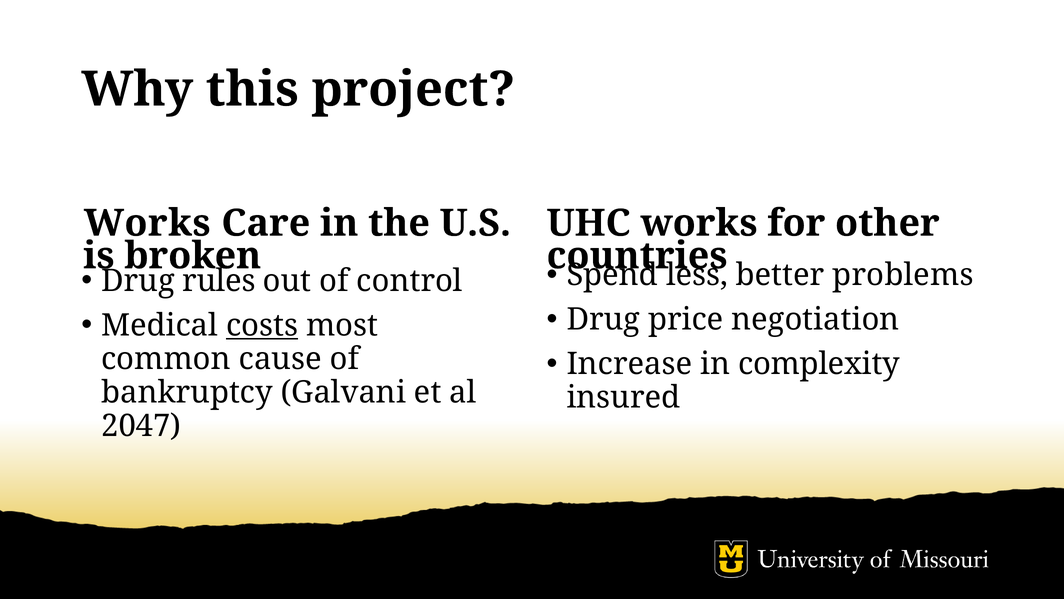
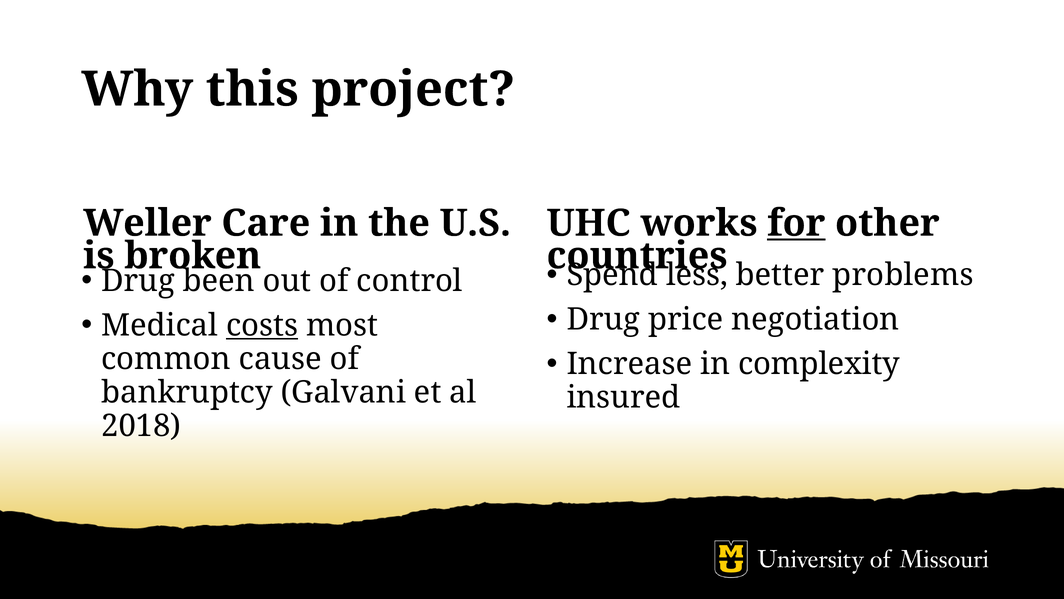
Works: Works -> Weller (147, 223)
for underline: none -> present (796, 223)
rules: rules -> been (219, 281)
2047: 2047 -> 2018 (141, 426)
